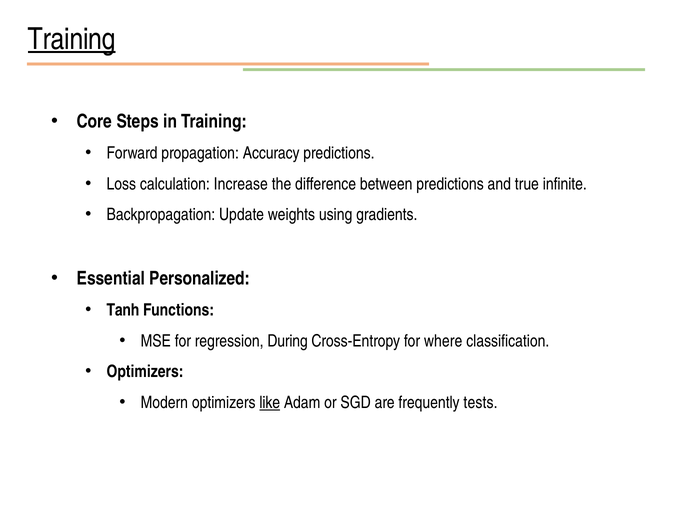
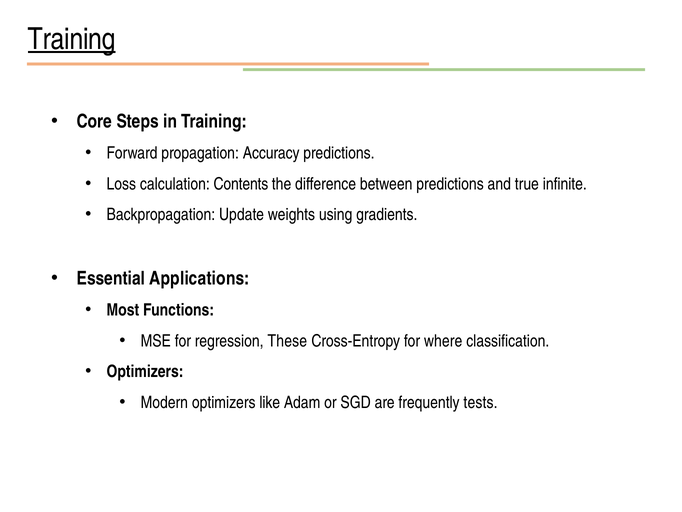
Increase: Increase -> Contents (241, 184)
Personalized: Personalized -> Applications (200, 278)
Tanh: Tanh -> Most (123, 310)
During: During -> These (287, 341)
like underline: present -> none (270, 402)
